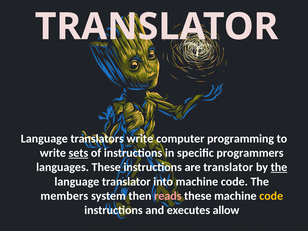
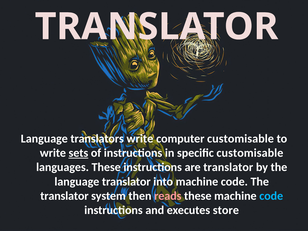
computer programming: programming -> customisable (240, 139)
specific programmers: programmers -> customisable (250, 153)
the underline: present -> none (279, 167)
members: members -> translator (64, 196)
code colour: yellow -> light blue (271, 196)
allow: allow -> store (226, 210)
